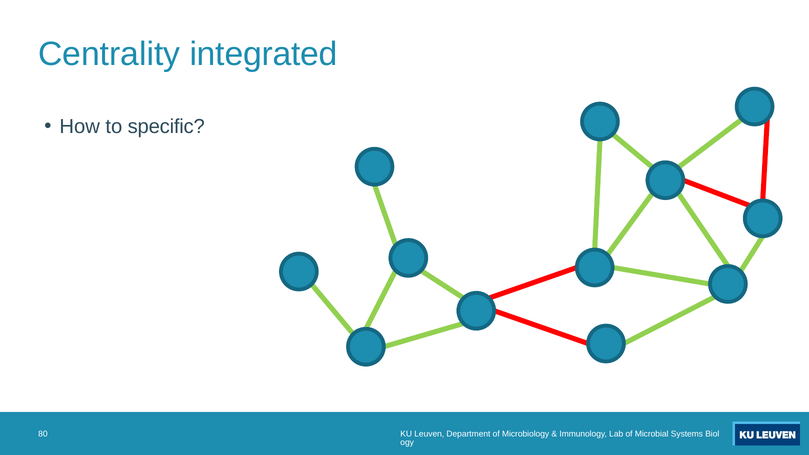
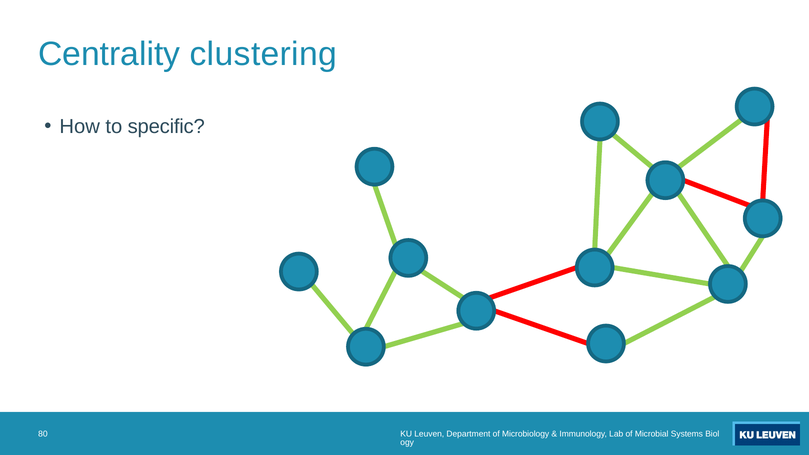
integrated: integrated -> clustering (263, 54)
